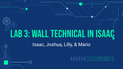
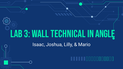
In Isaac: Isaac -> Angle (105, 34)
